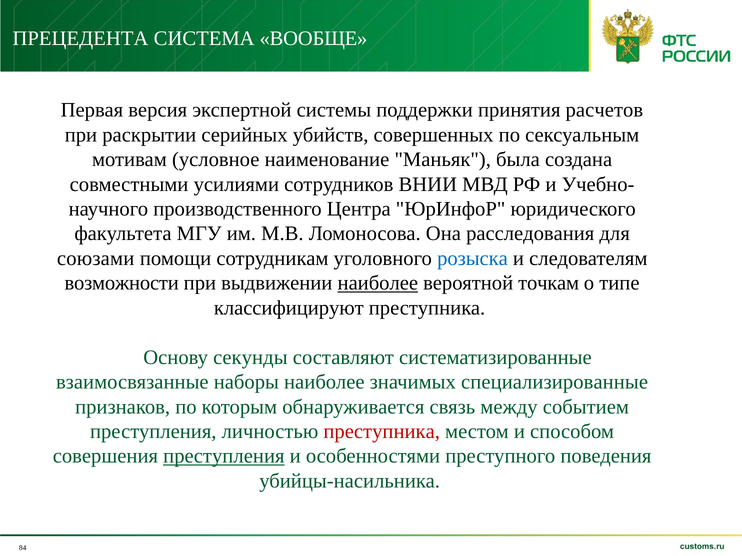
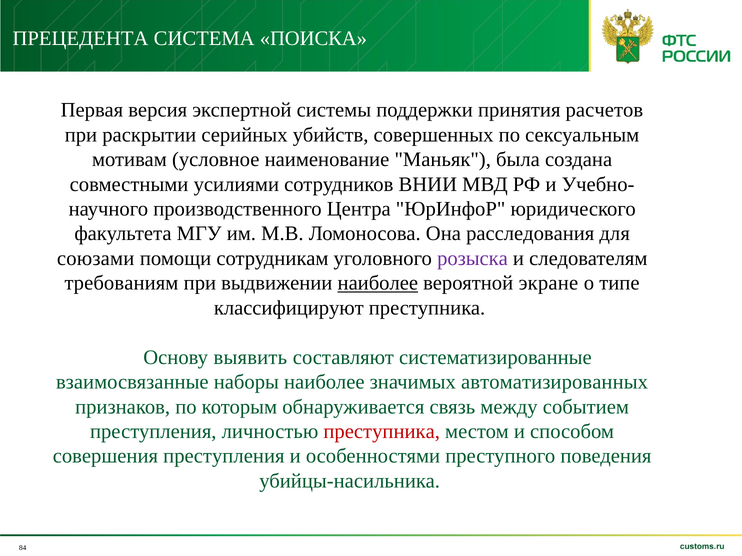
ВООБЩЕ: ВООБЩЕ -> ПОИСКА (313, 38)
розыска colour: blue -> purple (472, 259)
возможности: возможности -> требованиям (122, 283)
точкам: точкам -> экране (548, 283)
секунды: секунды -> выявить (250, 358)
специализированные: специализированные -> автоматизированных (555, 382)
преступления underline: present -> none (224, 457)
